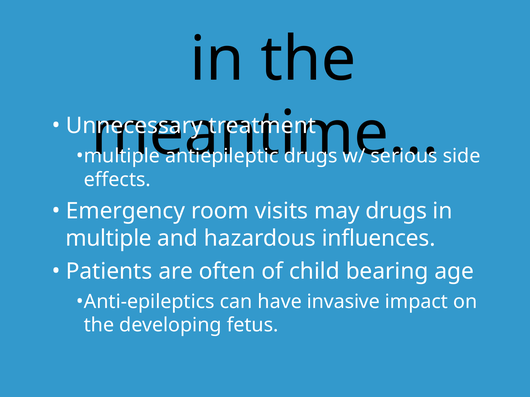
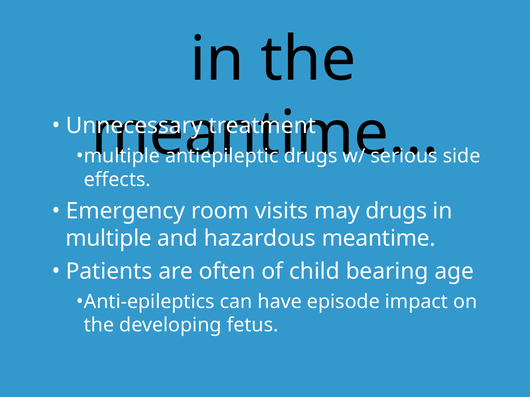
hazardous influences: influences -> meantime (379, 239)
invasive: invasive -> episode (343, 302)
